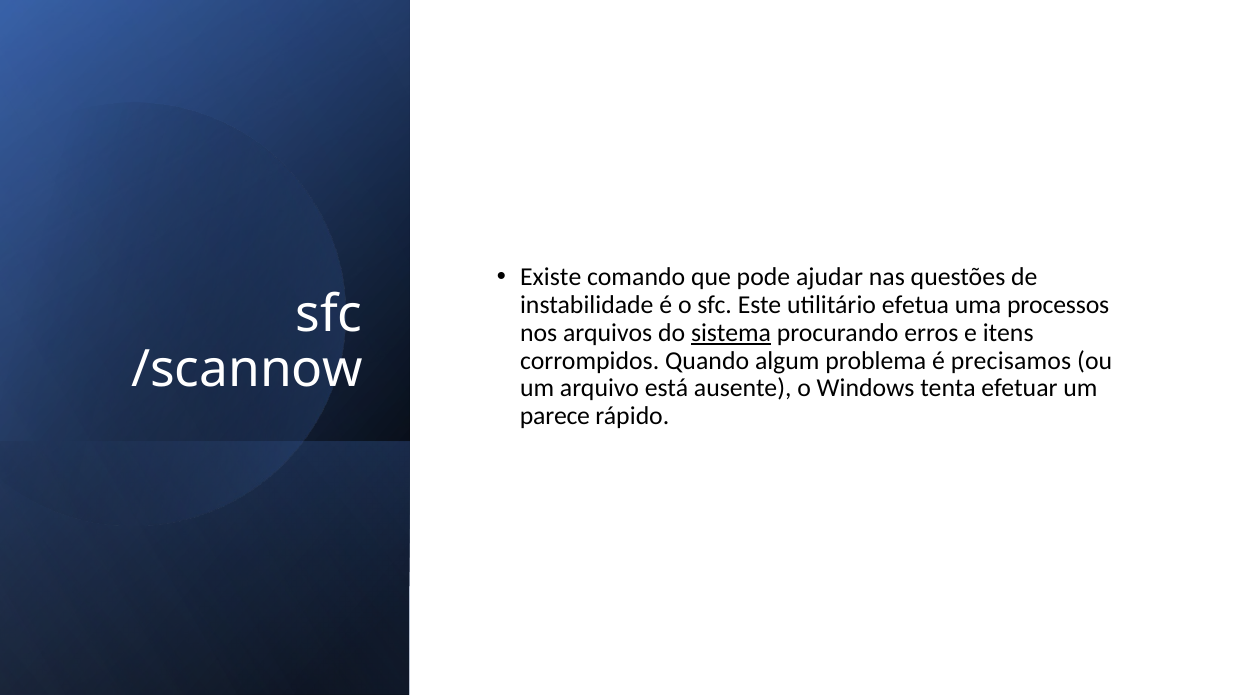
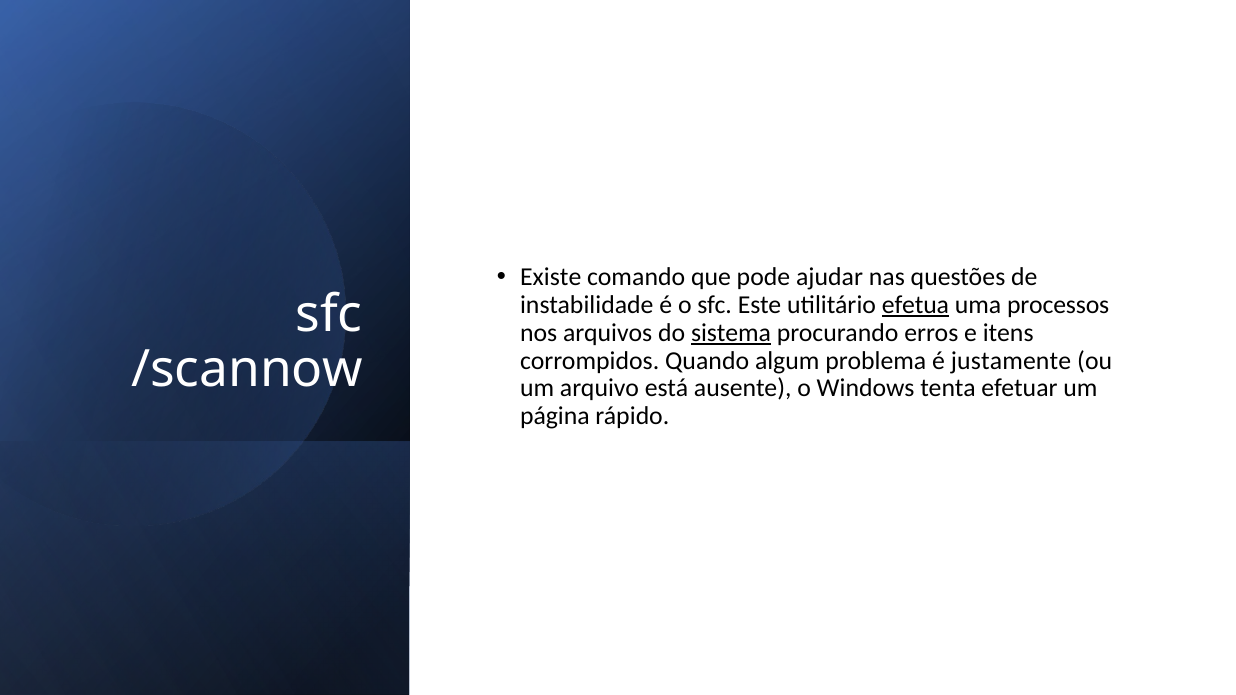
efetua underline: none -> present (915, 305)
precisamos: precisamos -> justamente (1011, 361)
parece: parece -> página (555, 416)
